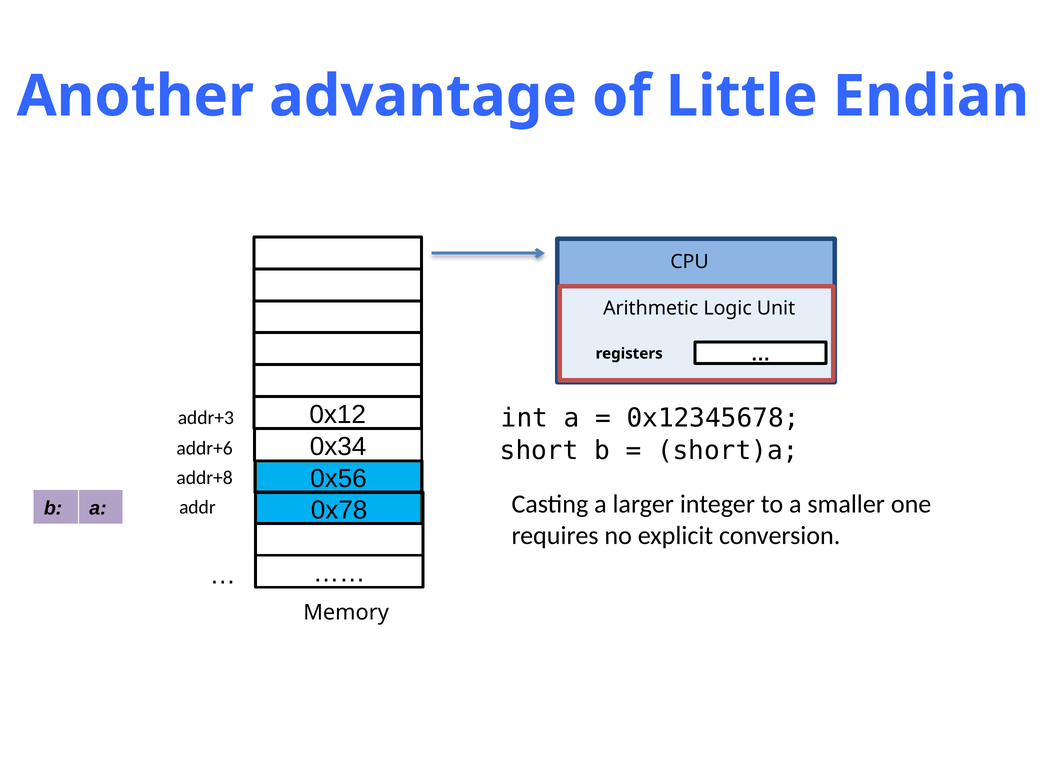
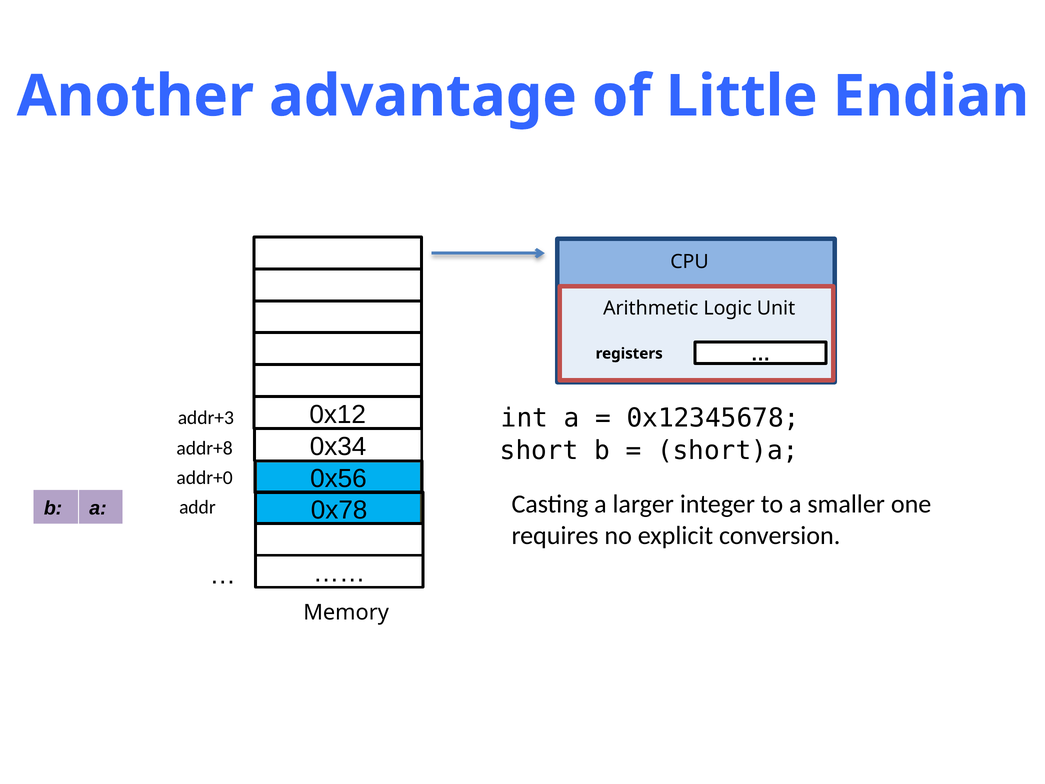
addr+6: addr+6 -> addr+8 (205, 448)
addr+8: addr+8 -> addr+0 (205, 477)
